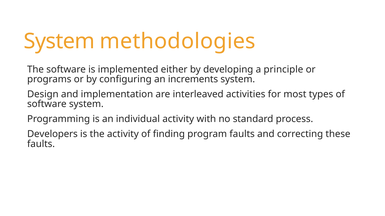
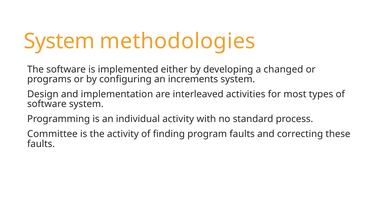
principle: principle -> changed (283, 70)
Developers: Developers -> Committee (52, 134)
